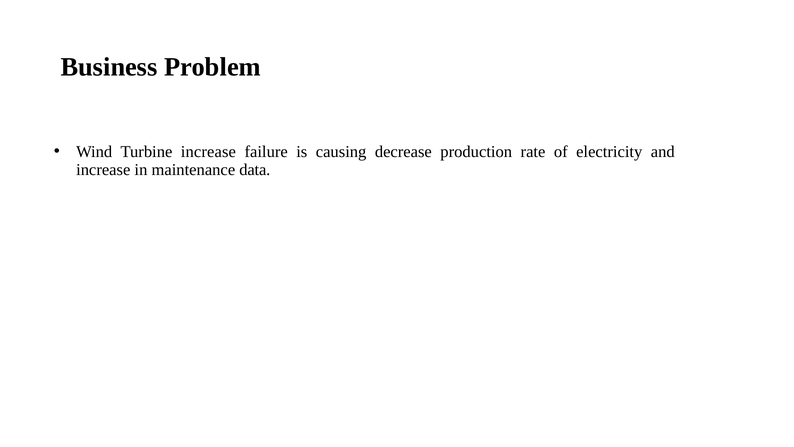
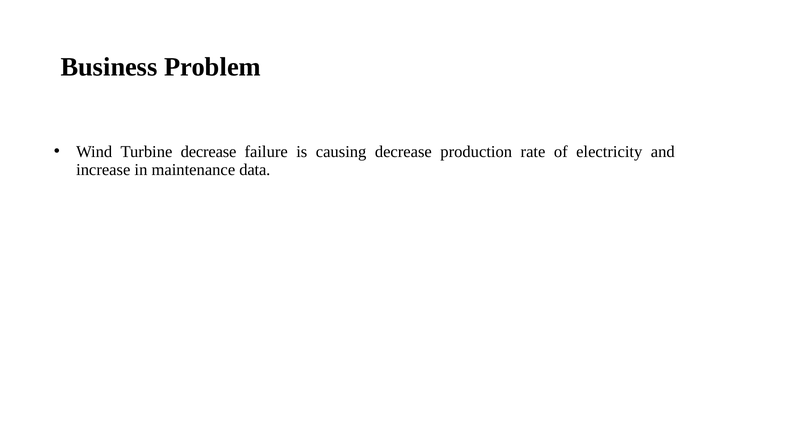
Turbine increase: increase -> decrease (209, 152)
